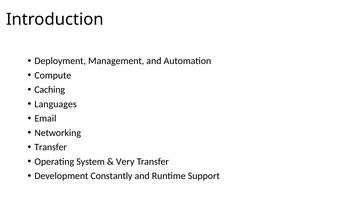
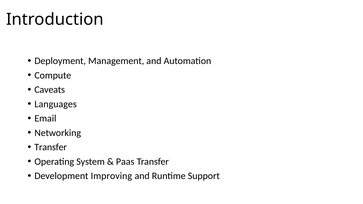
Caching: Caching -> Caveats (50, 90)
Very: Very -> Paas (125, 162)
Constantly: Constantly -> Improving (111, 176)
